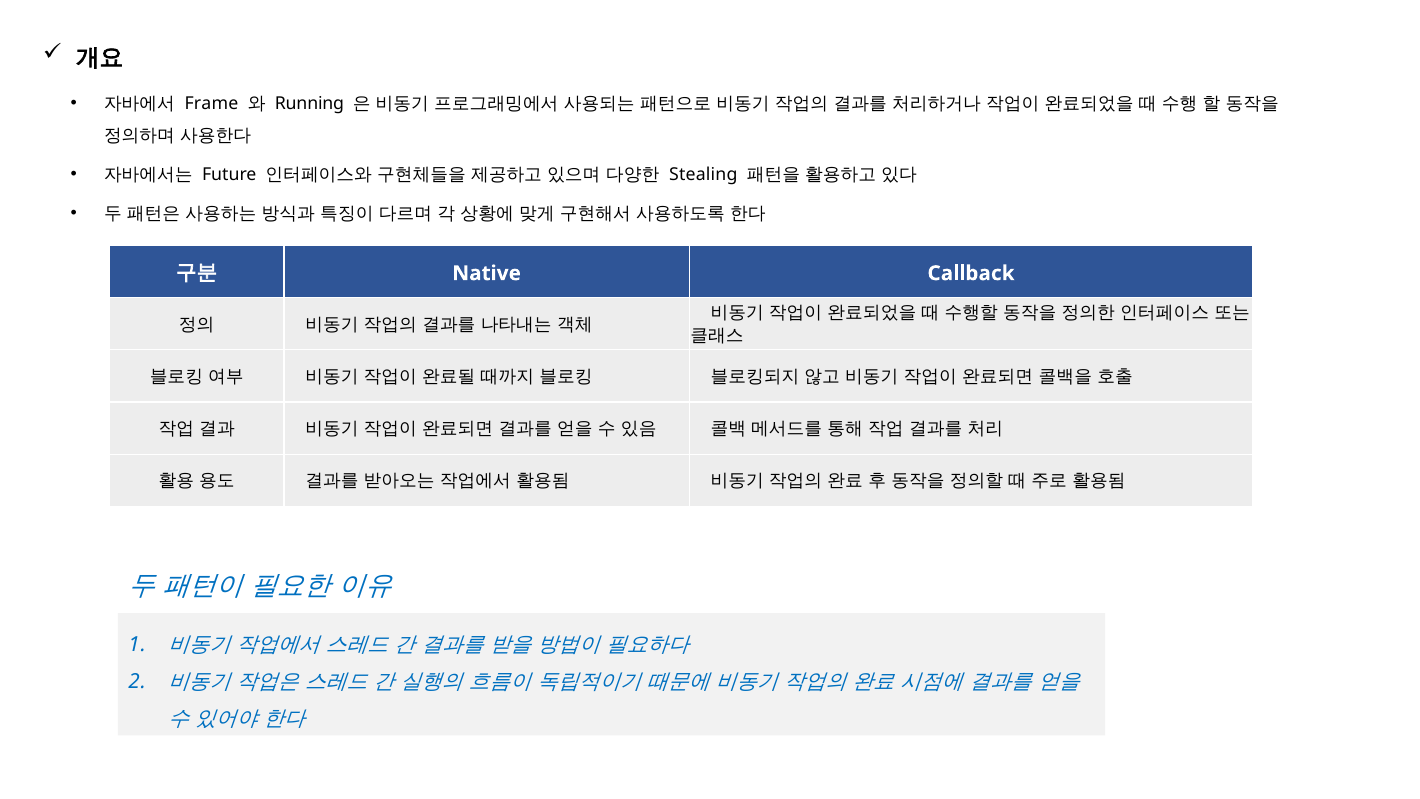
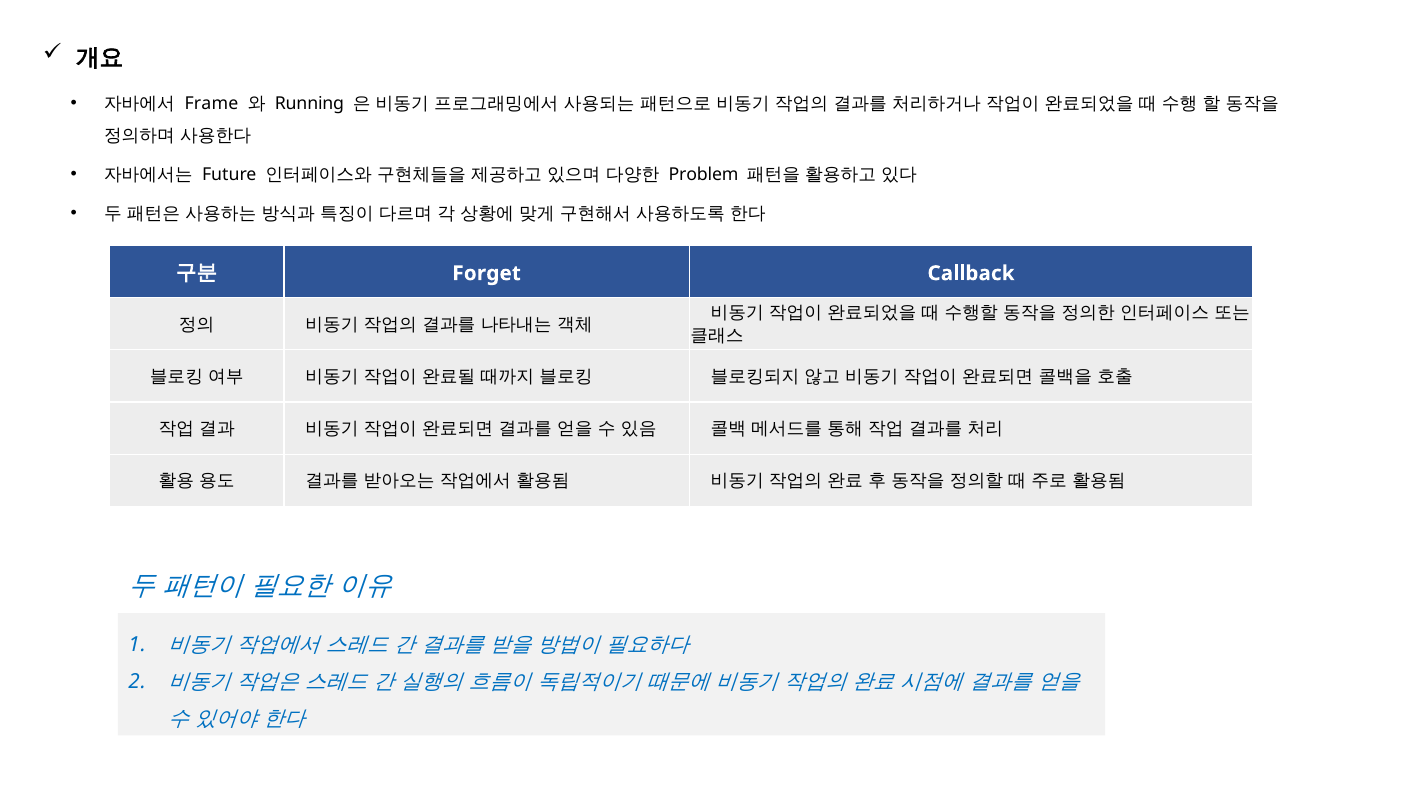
Stealing: Stealing -> Problem (704, 175)
Native: Native -> Forget (487, 273)
